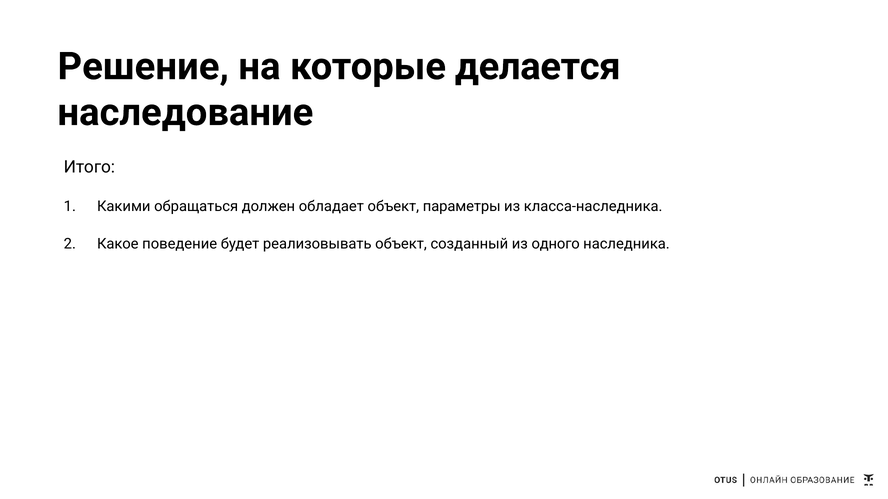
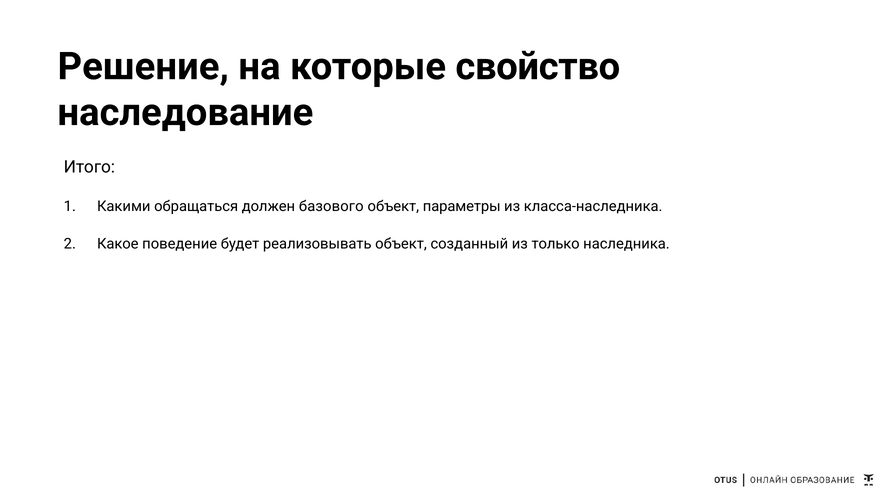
делается: делается -> свойство (538, 67)
обладает: обладает -> базового (331, 206)
одного: одного -> только (556, 244)
